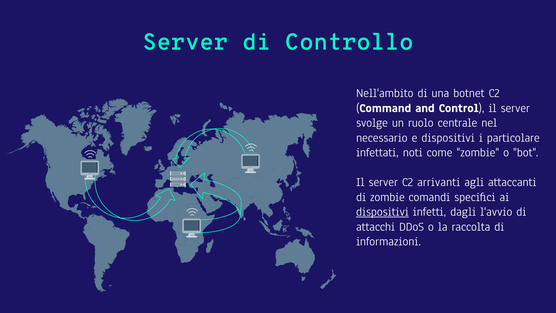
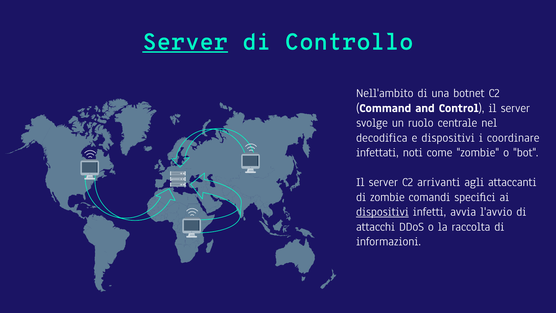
Server underline: none -> present (185, 42)
necessario: necessario -> decodifica (382, 138)
particolare: particolare -> coordinare (513, 138)
dagli: dagli -> avvia (463, 212)
